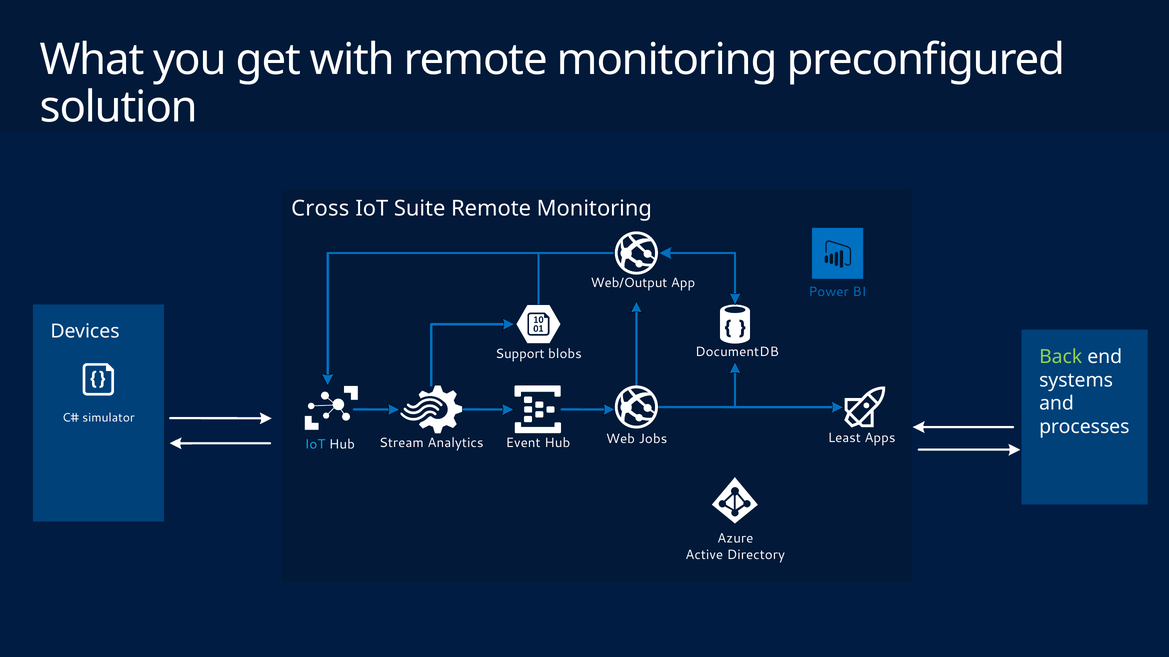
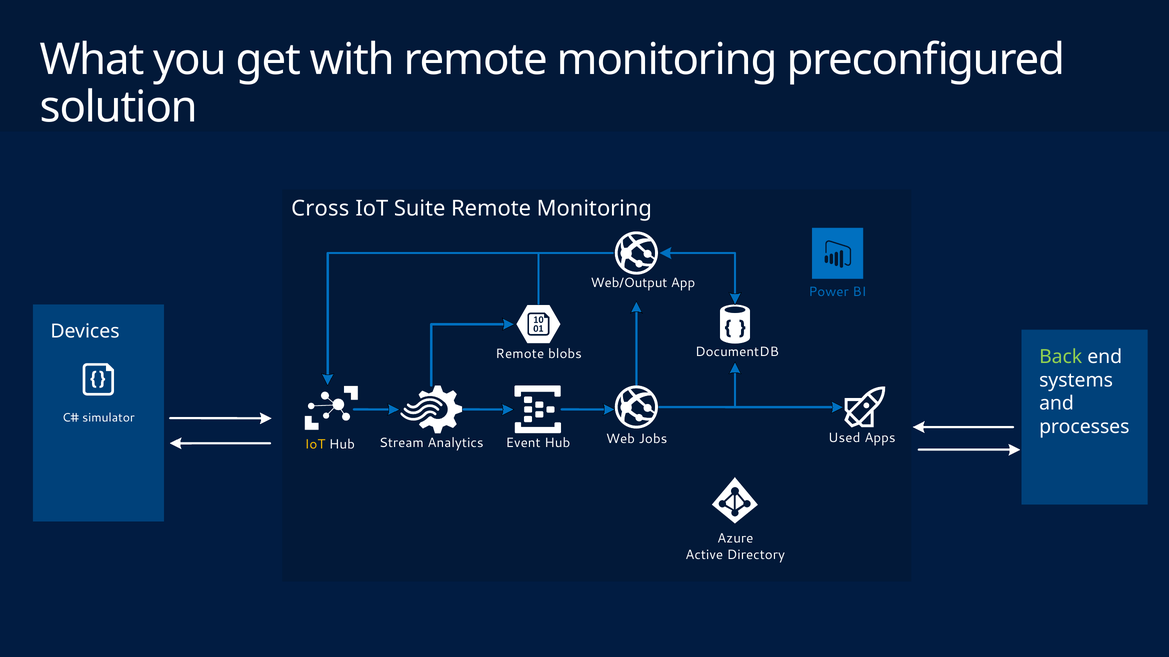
Support: Support -> Remote (520, 354)
Least: Least -> Used (844, 438)
IoT colour: light blue -> yellow (315, 445)
